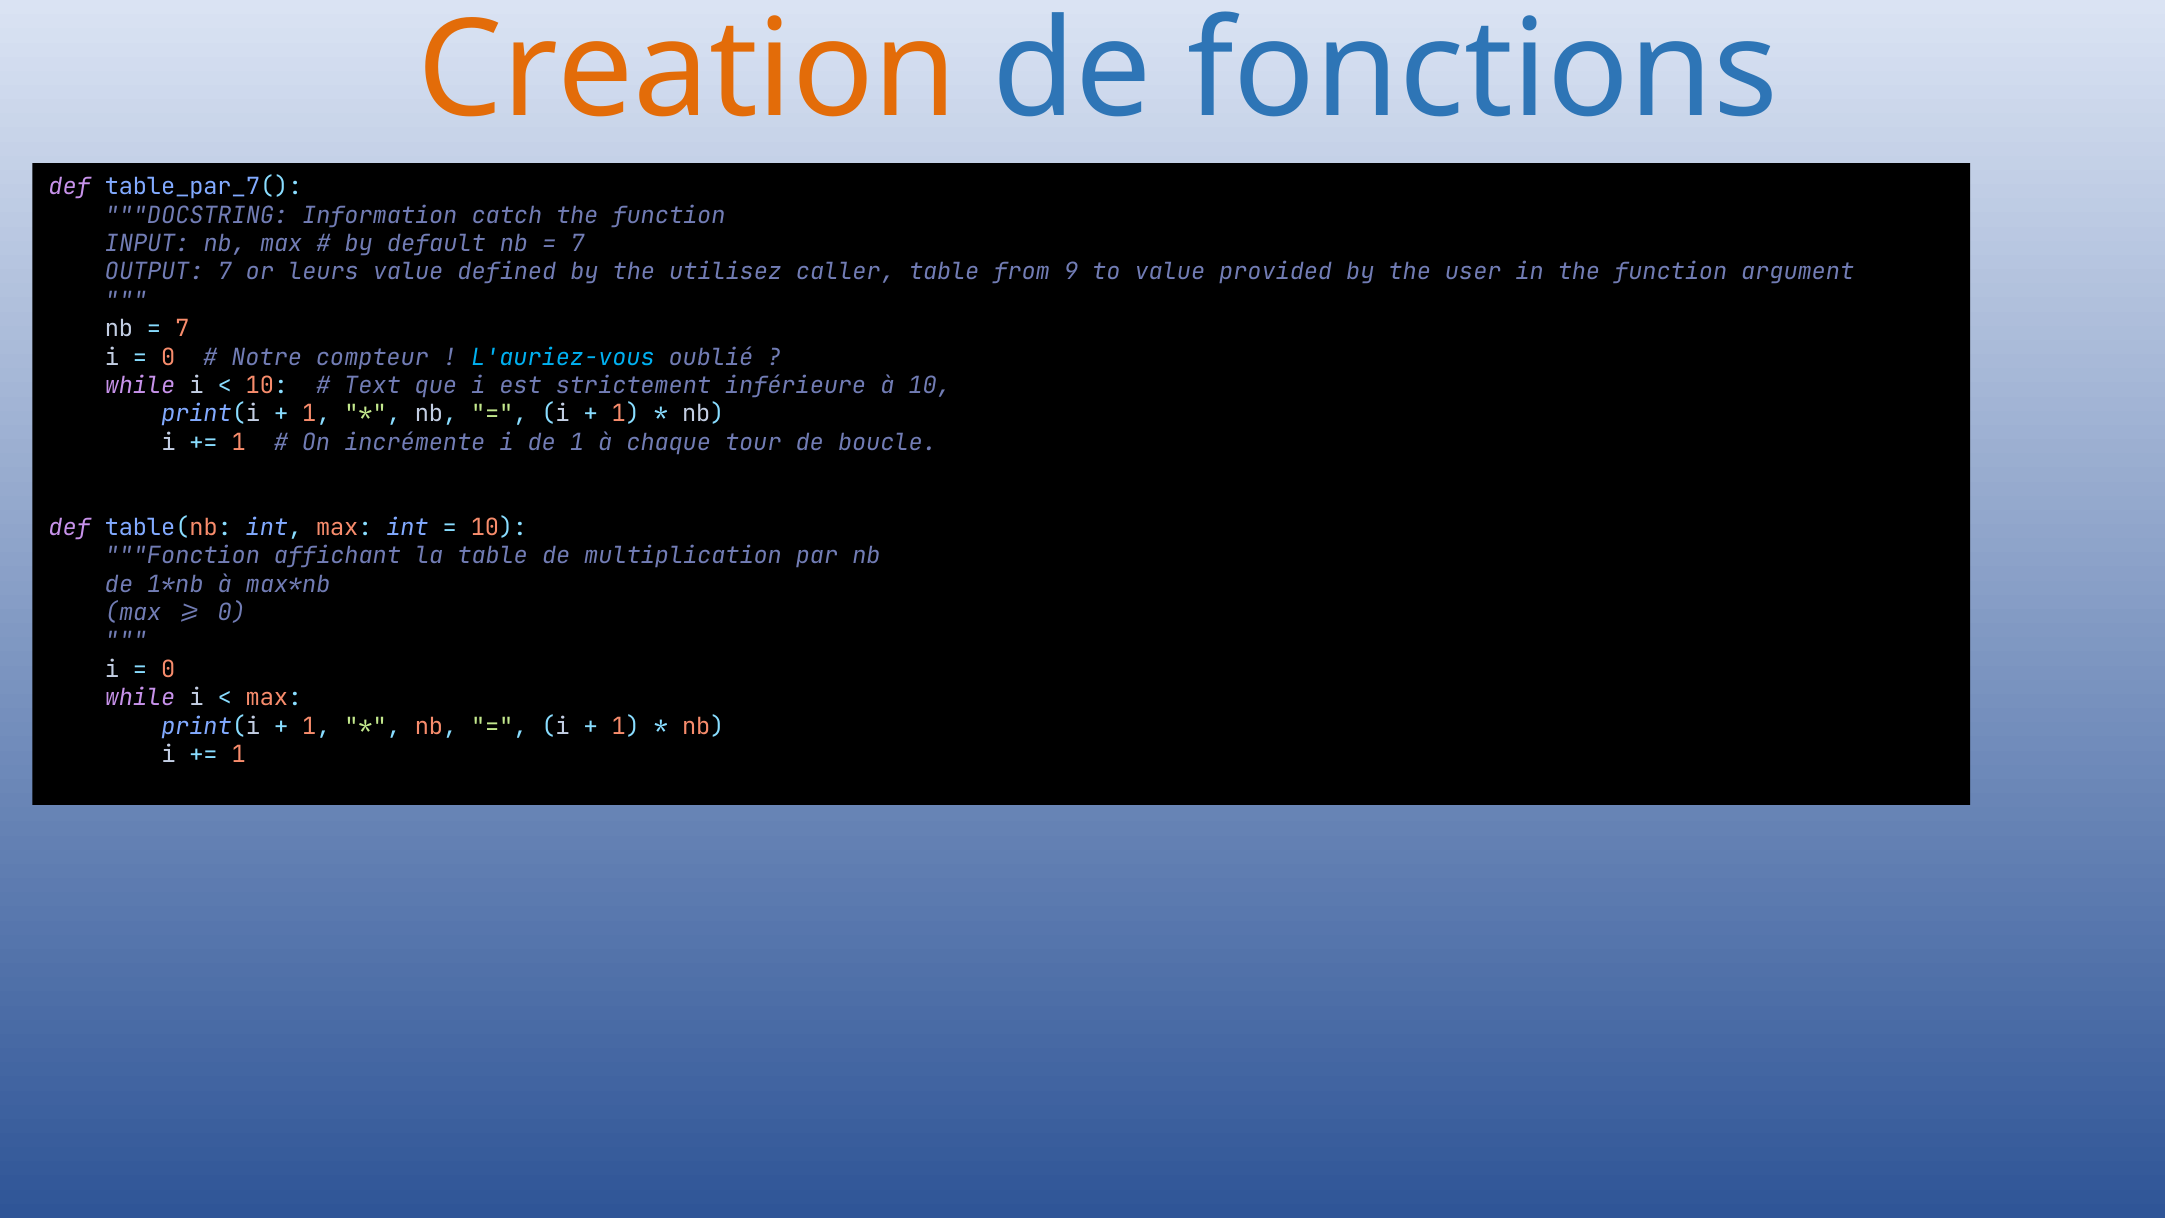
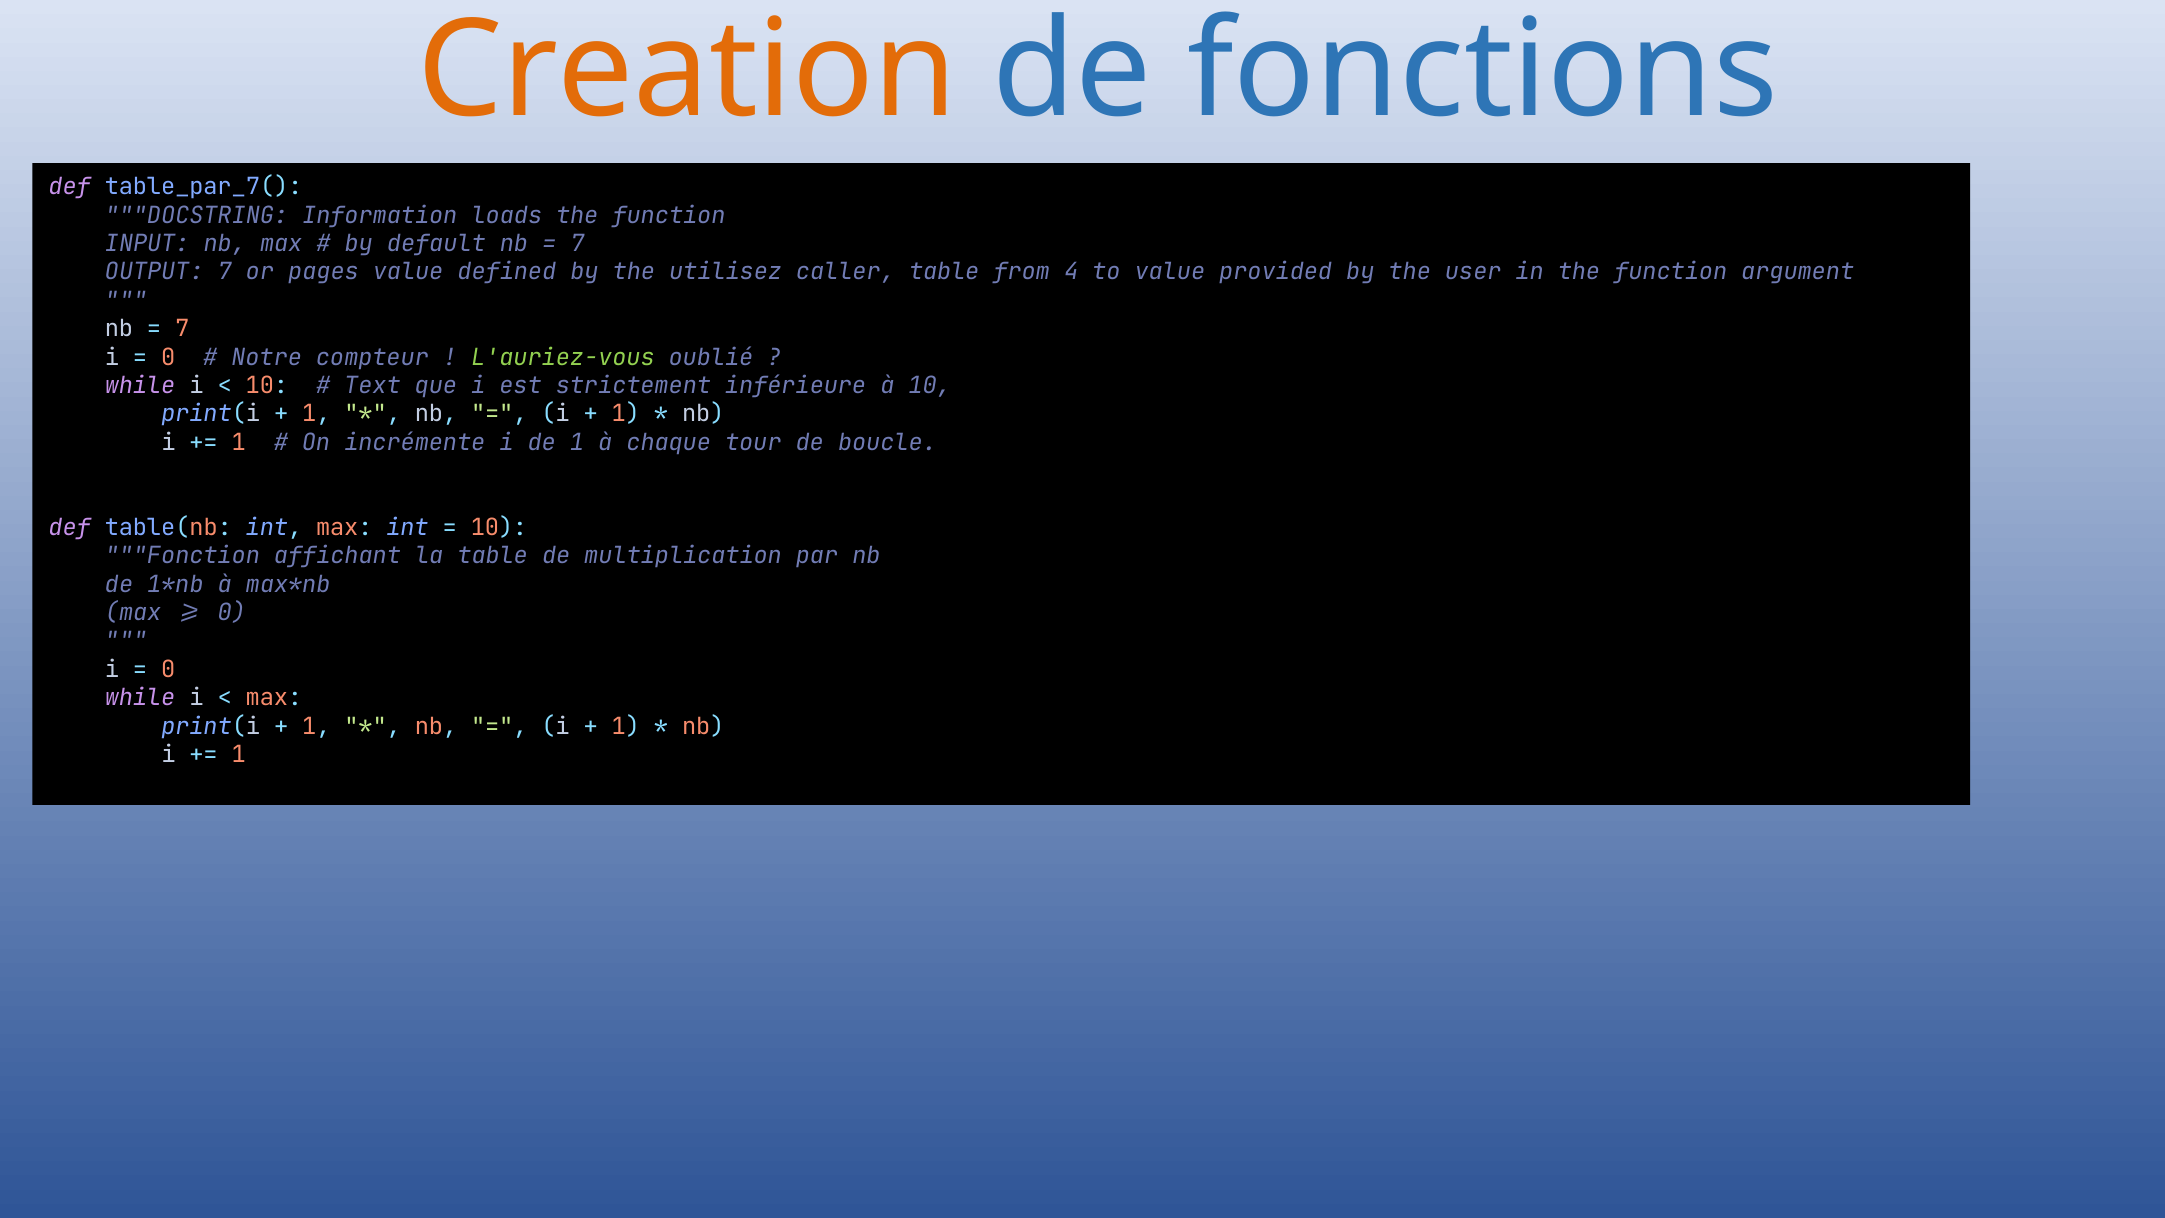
catch: catch -> loads (507, 215)
leurs: leurs -> pages (324, 272)
9: 9 -> 4 (1071, 272)
L'auriez-vous colour: light blue -> light green (563, 357)
